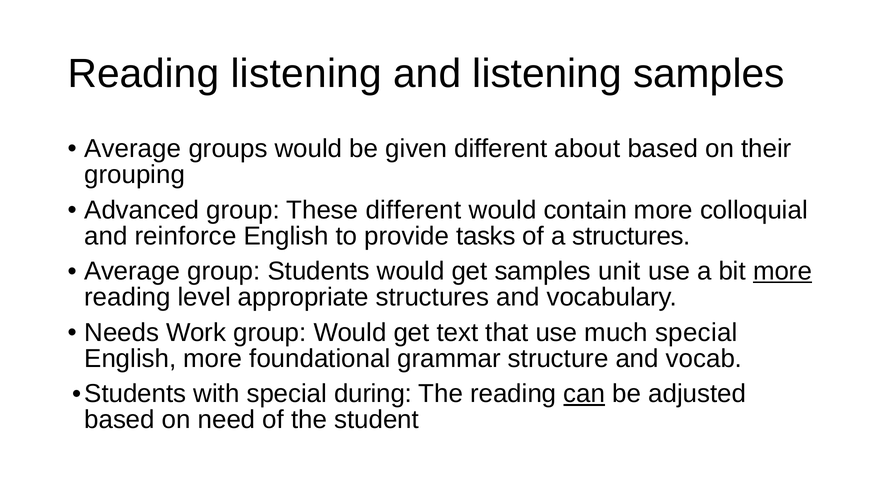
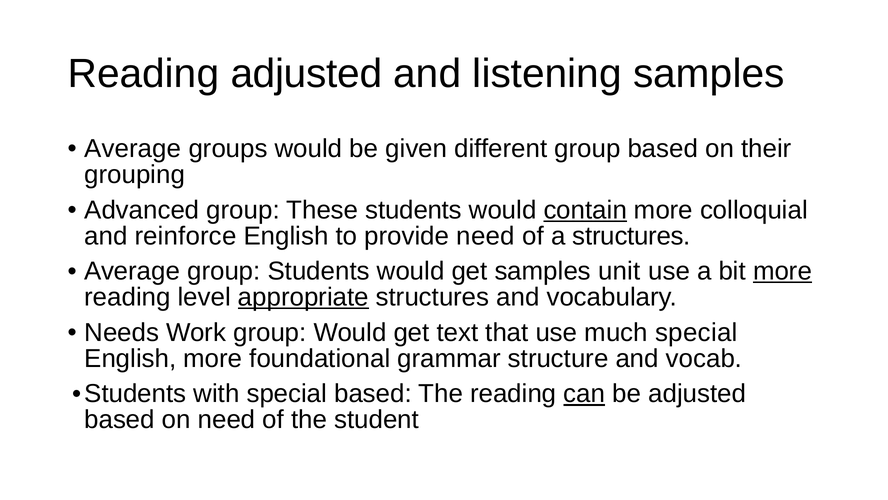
Reading listening: listening -> adjusted (306, 74)
different about: about -> group (587, 149)
These different: different -> students (414, 210)
contain underline: none -> present (585, 210)
provide tasks: tasks -> need (486, 236)
appropriate underline: none -> present (303, 297)
special during: during -> based (373, 393)
